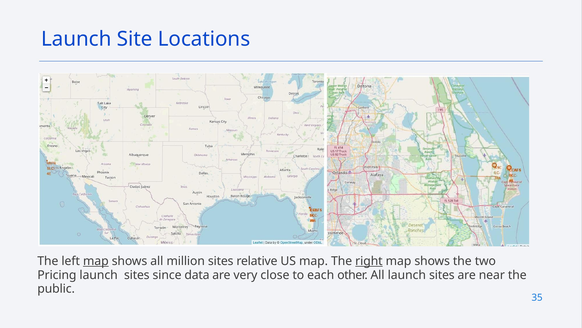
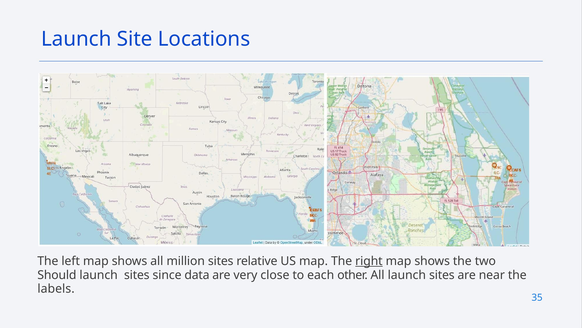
map underline: present -> none (96, 261)
Pricing: Pricing -> Should (57, 275)
public: public -> labels (56, 288)
